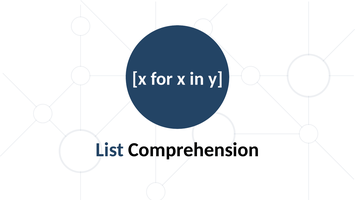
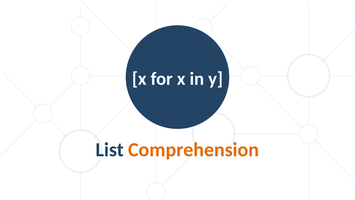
Comprehension colour: black -> orange (194, 150)
